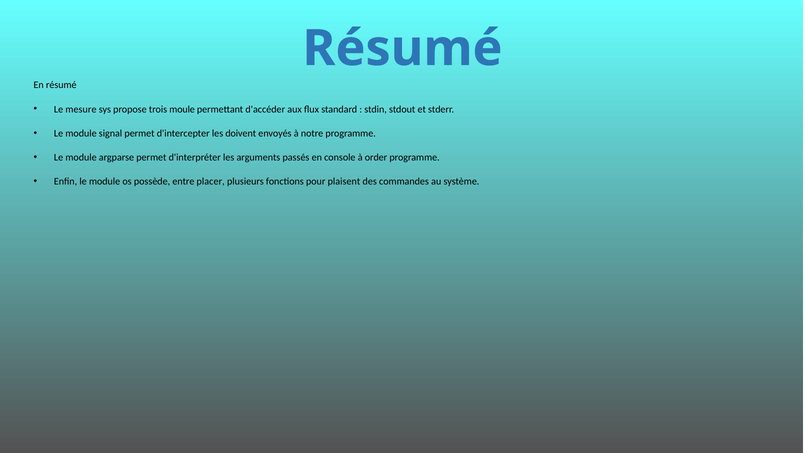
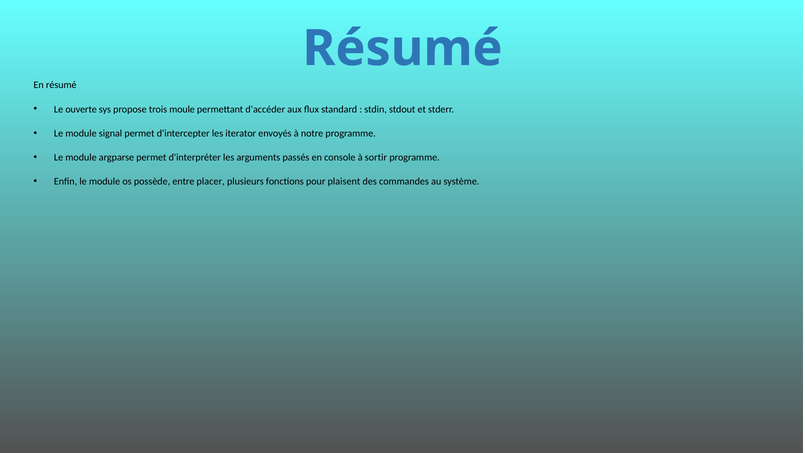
mesure: mesure -> ouverte (81, 109)
doivent: doivent -> iterator (241, 133)
order: order -> sortir (376, 157)
